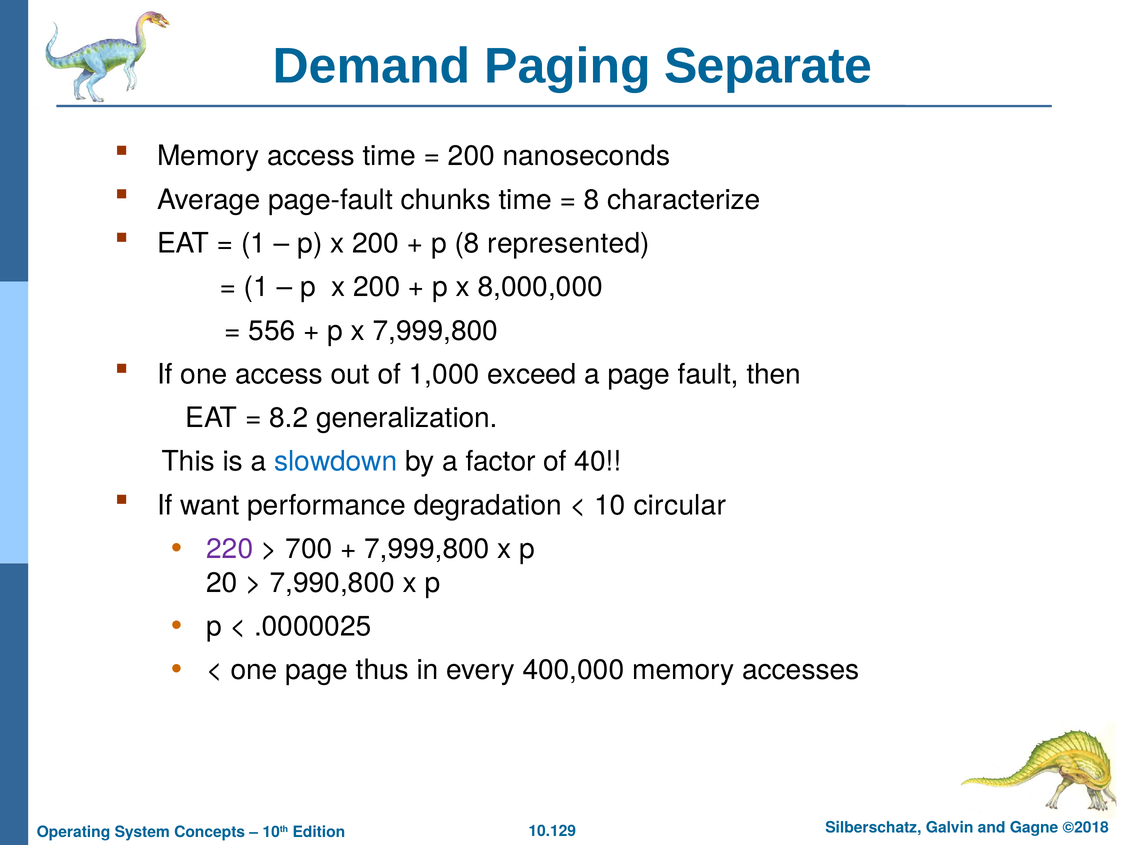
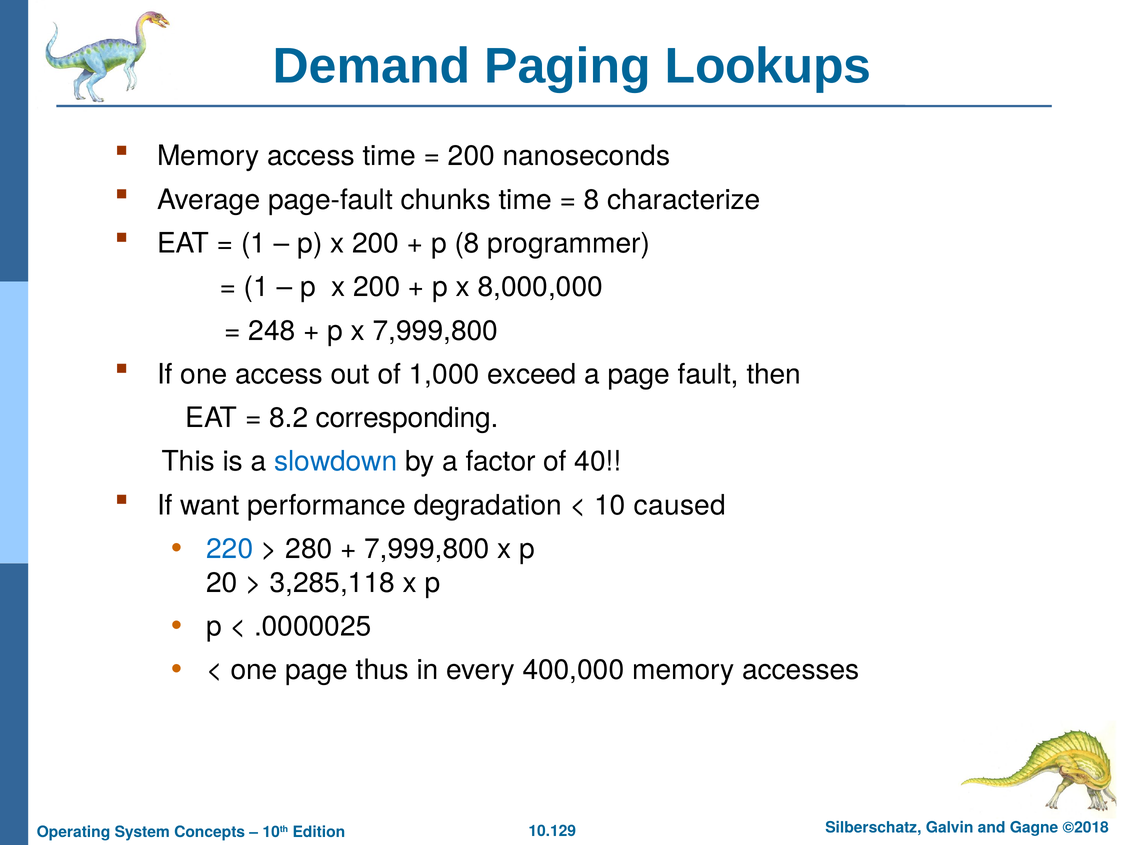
Separate: Separate -> Lookups (768, 66)
represented: represented -> programmer (569, 244)
556: 556 -> 248 (272, 331)
generalization: generalization -> corresponding (407, 418)
circular: circular -> caused (680, 505)
220 colour: purple -> blue (230, 549)
700: 700 -> 280 (309, 549)
7,990,800: 7,990,800 -> 3,285,118 (332, 583)
